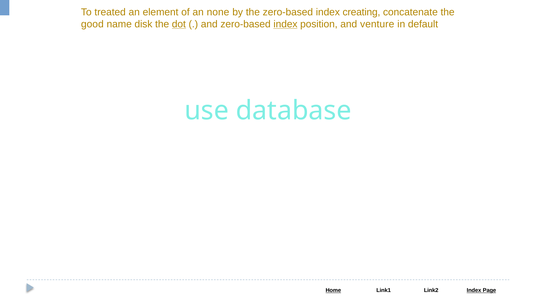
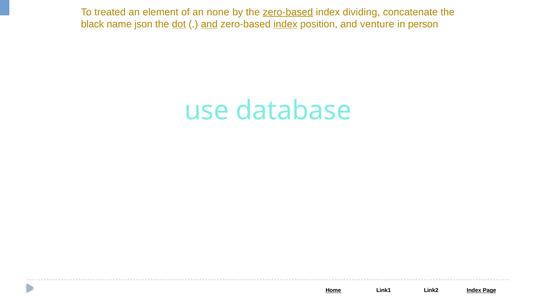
zero-based underline: none -> present (288, 12)
creating: creating -> dividing (361, 12)
good: good -> black (92, 24)
disk: disk -> json (143, 24)
and underline: none -> present (209, 24)
default: default -> person (423, 24)
